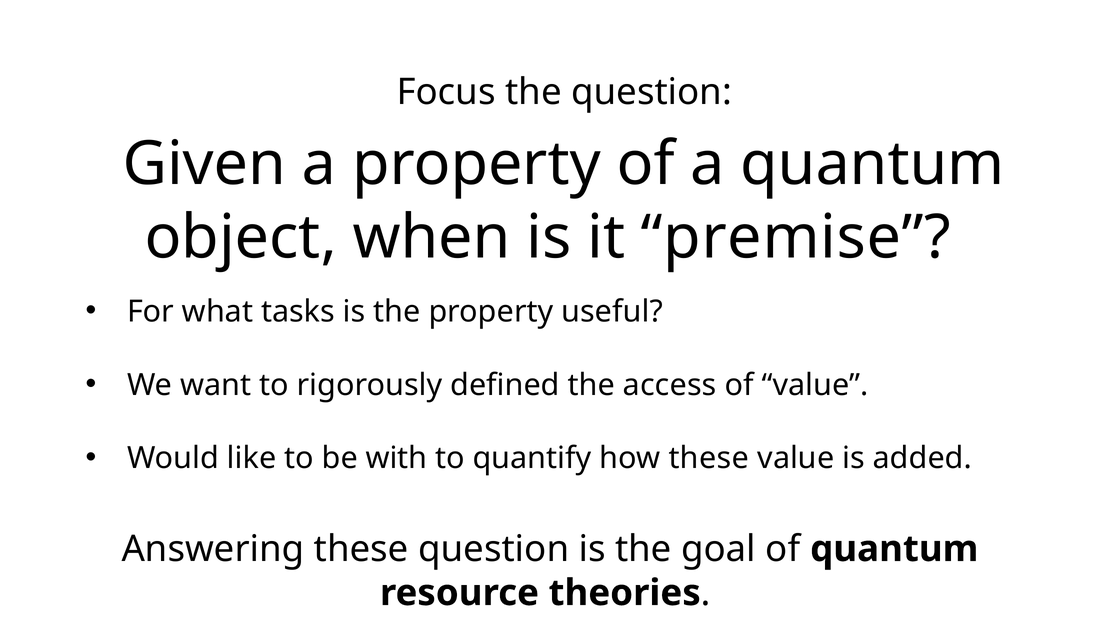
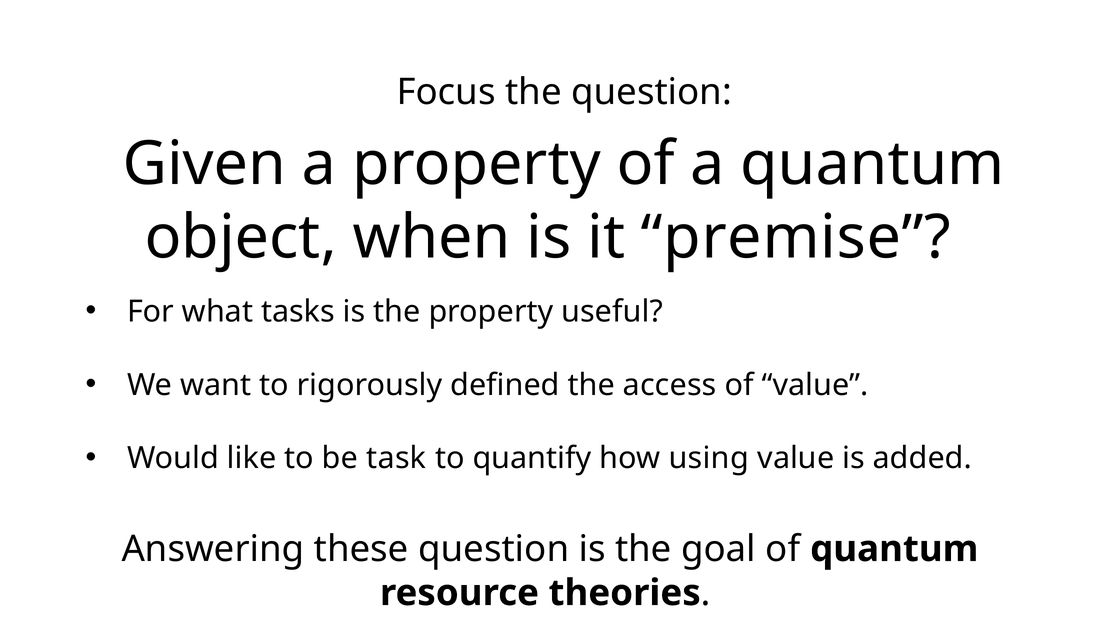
with: with -> task (396, 458)
how these: these -> using (709, 458)
